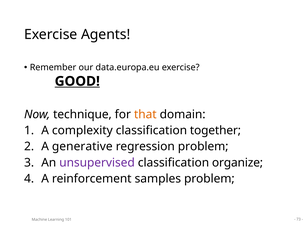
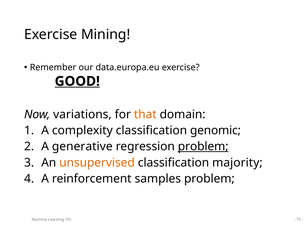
Agents: Agents -> Mining (106, 34)
technique: technique -> variations (82, 114)
together: together -> genomic (215, 130)
problem underline: none -> present (203, 146)
unsupervised colour: purple -> orange (97, 162)
organize: organize -> majority (237, 162)
